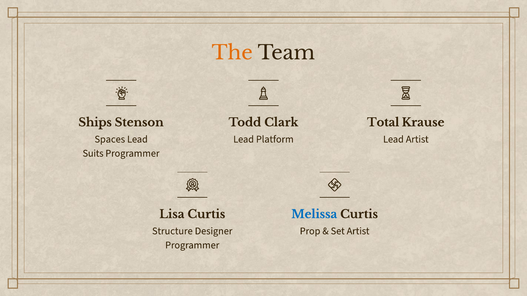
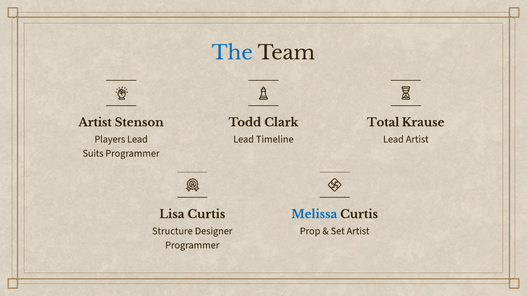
The colour: orange -> blue (232, 53)
Ships: Ships -> Artist (95, 123)
Spaces: Spaces -> Players (110, 139)
Platform: Platform -> Timeline (275, 139)
